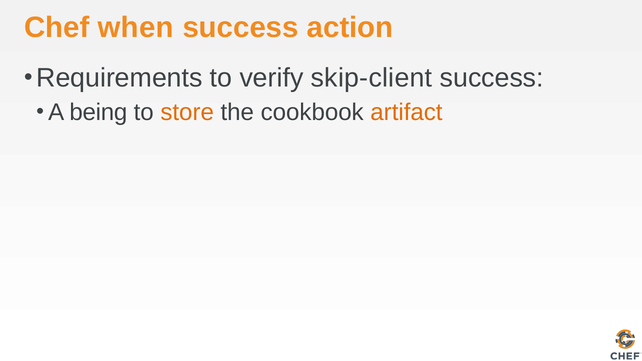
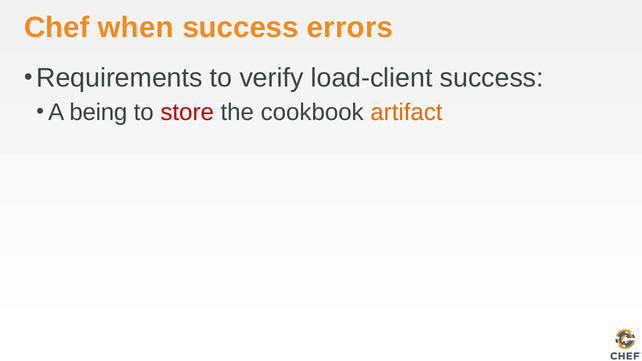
action: action -> errors (350, 28)
skip-client: skip-client -> load-client (372, 78)
store colour: orange -> red (187, 112)
